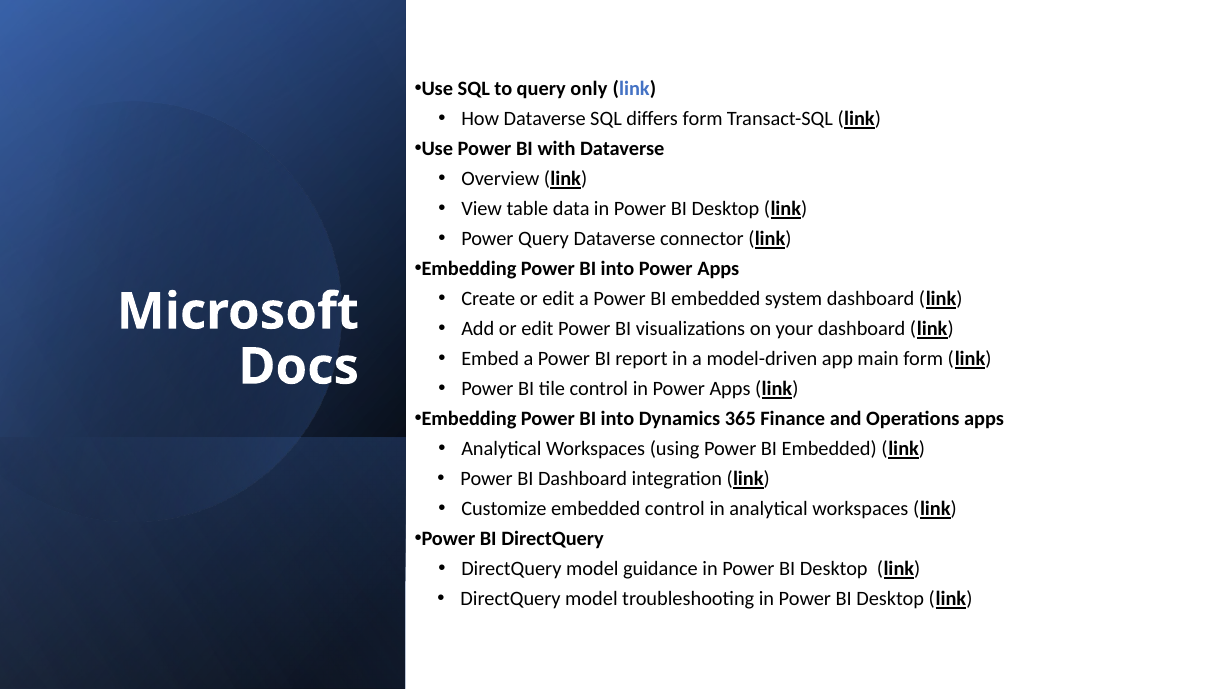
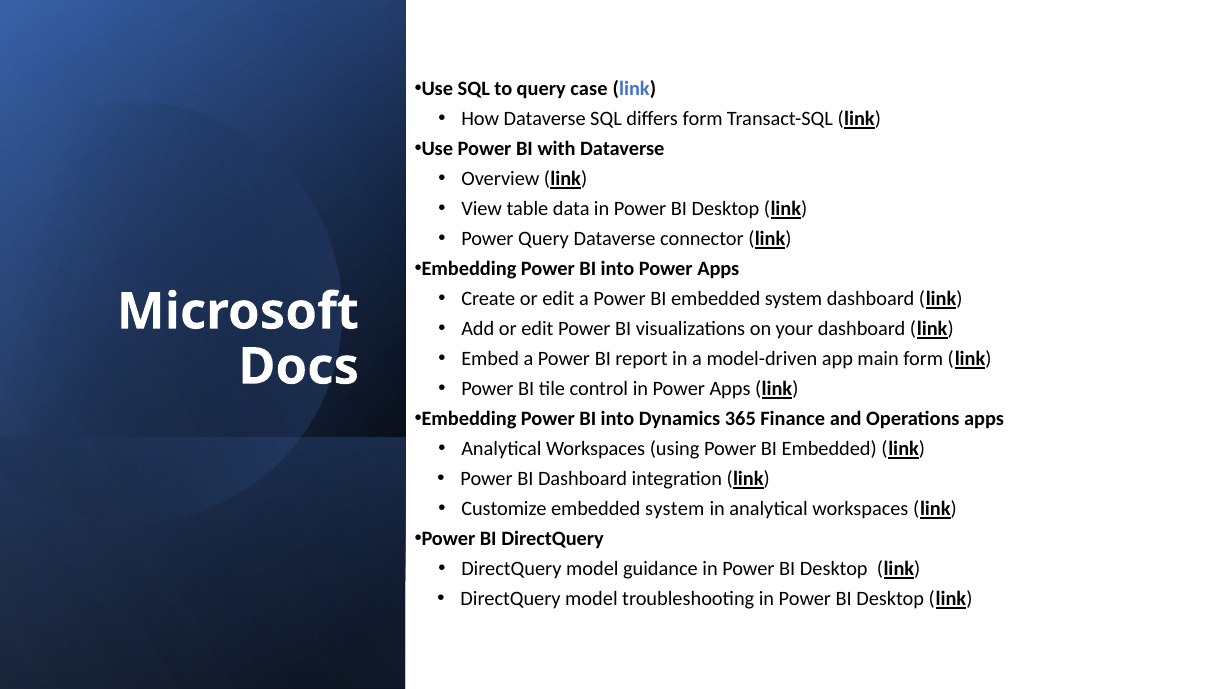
only: only -> case (589, 89)
Customize embedded control: control -> system (675, 509)
